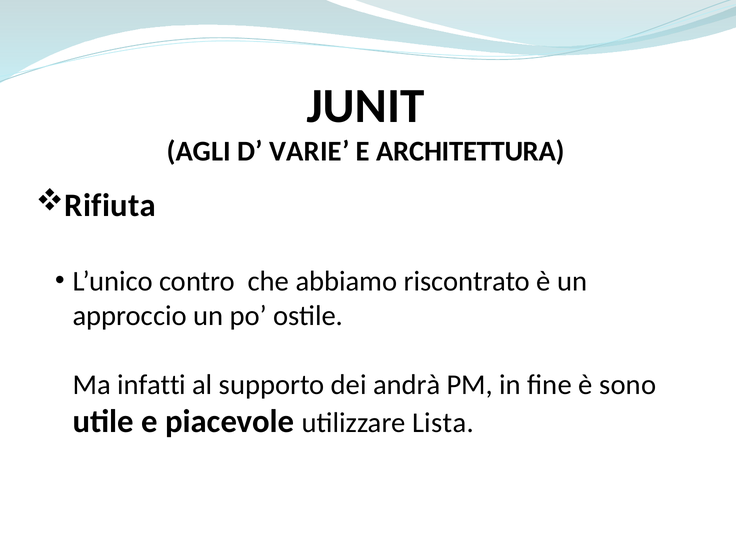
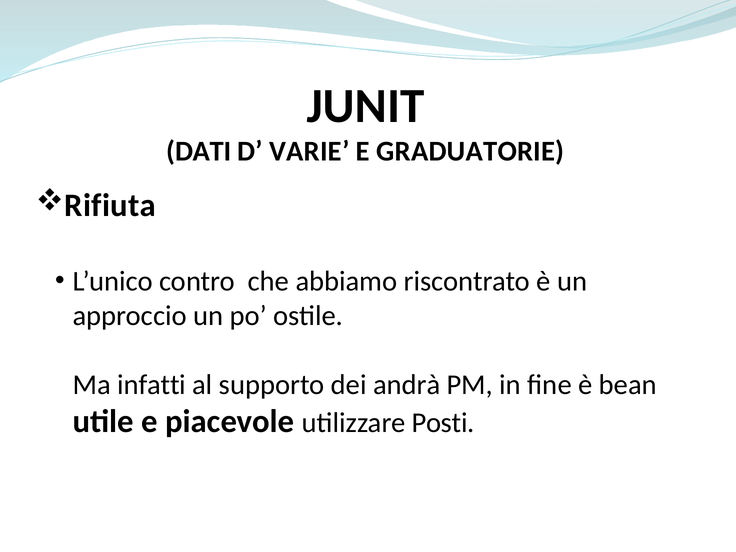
AGLI: AGLI -> DATI (199, 151)
ARCHITETTURA: ARCHITETTURA -> GRADUATORIE (470, 151)
sono: sono -> bean (628, 385)
Lista: Lista -> Posti (443, 423)
